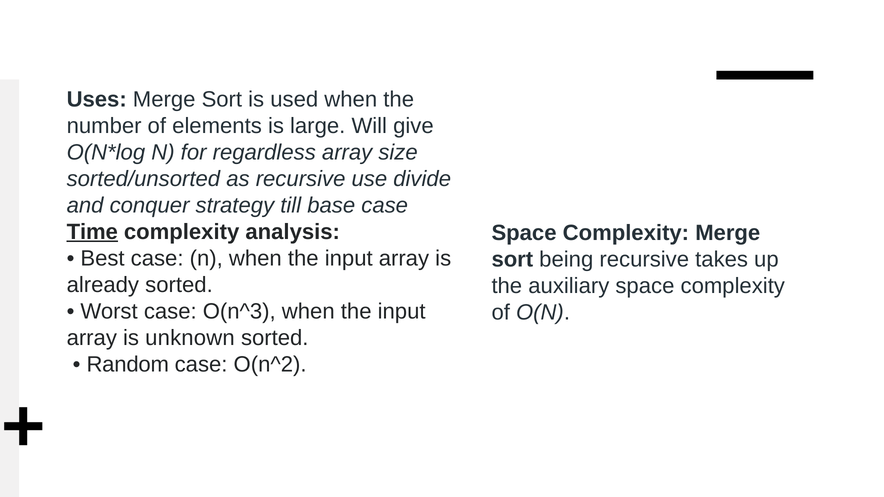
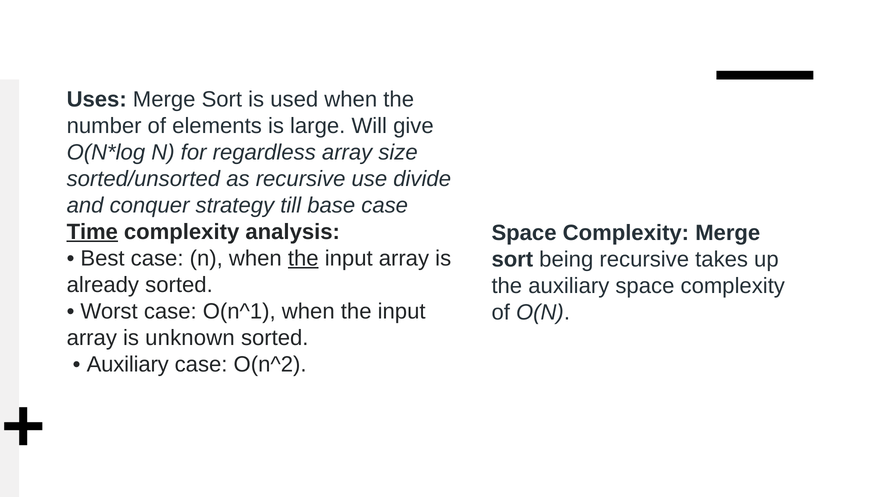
the underline: none -> present (303, 258)
O(n^3: O(n^3 -> O(n^1 (239, 311)
Random: Random -> Auxiliary (128, 364)
